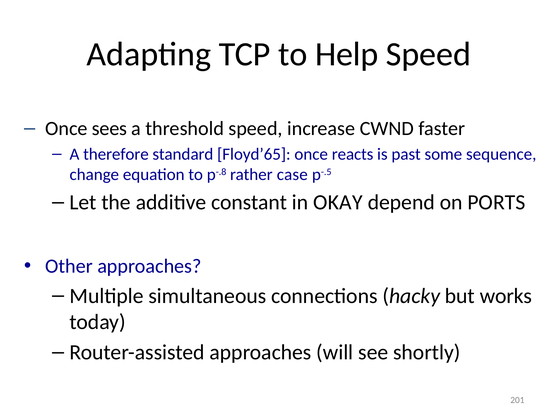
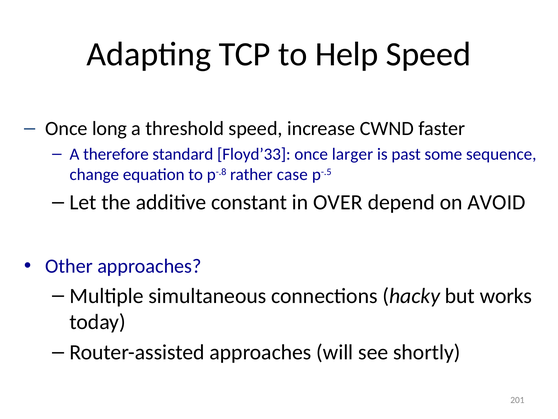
sees: sees -> long (110, 128)
Floyd’65: Floyd’65 -> Floyd’33 (254, 154)
reacts: reacts -> larger (352, 154)
OKAY: OKAY -> OVER (338, 202)
PORTS: PORTS -> AVOID (496, 202)
